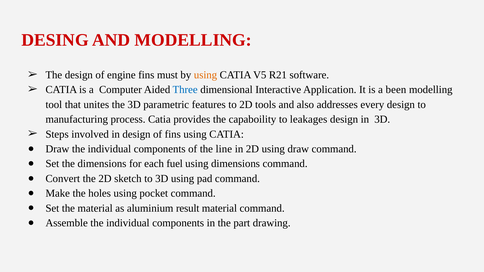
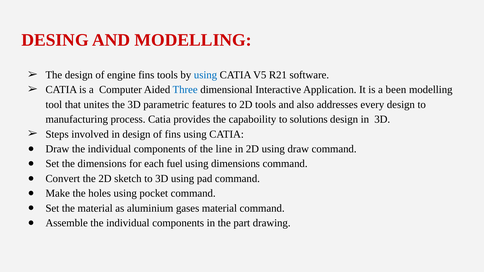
fins must: must -> tools (167, 75)
using colour: orange -> blue (206, 75)
leakages: leakages -> solutions (309, 119)
result: result -> gases (188, 208)
